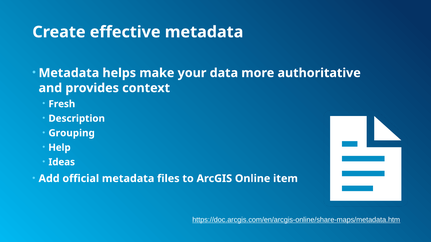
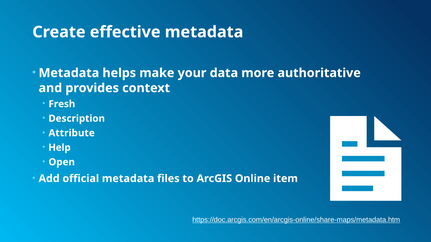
Grouping: Grouping -> Attribute (72, 133)
Ideas: Ideas -> Open (62, 162)
